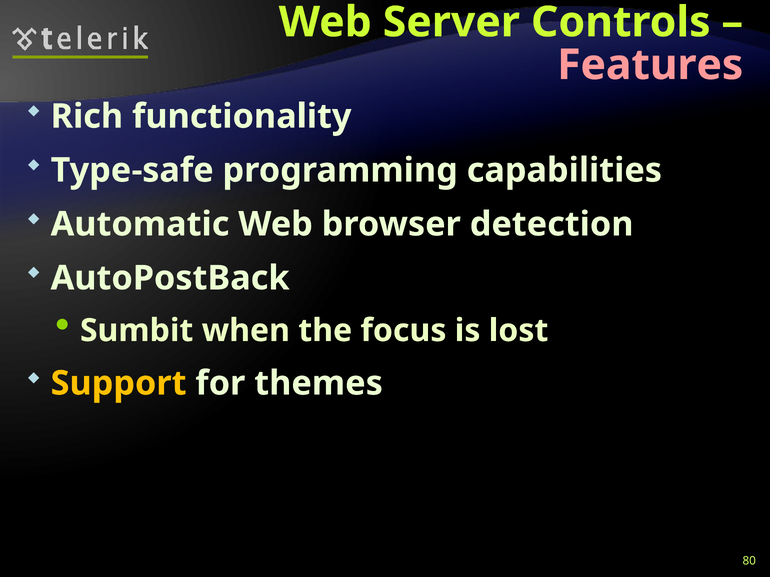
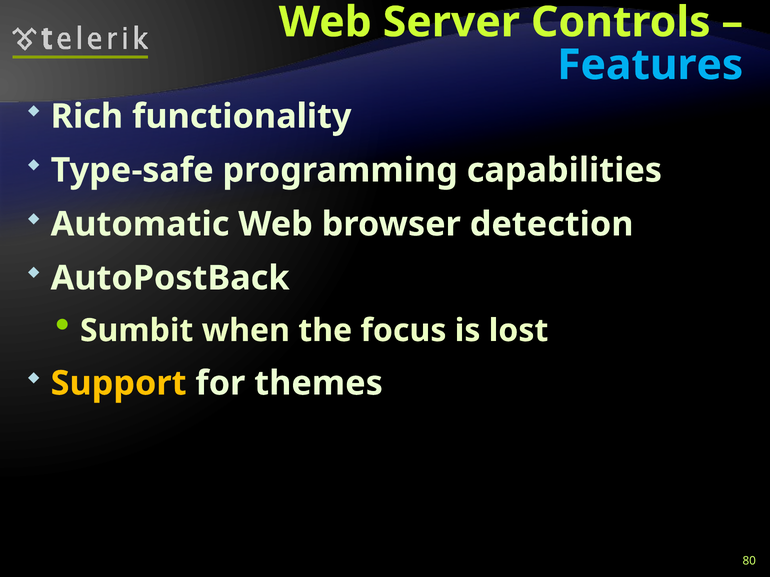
Features colour: pink -> light blue (650, 65)
